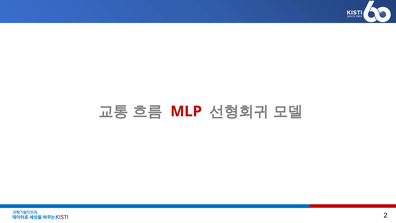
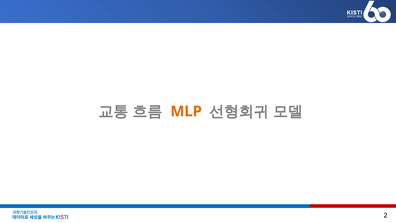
MLP colour: red -> orange (186, 111)
